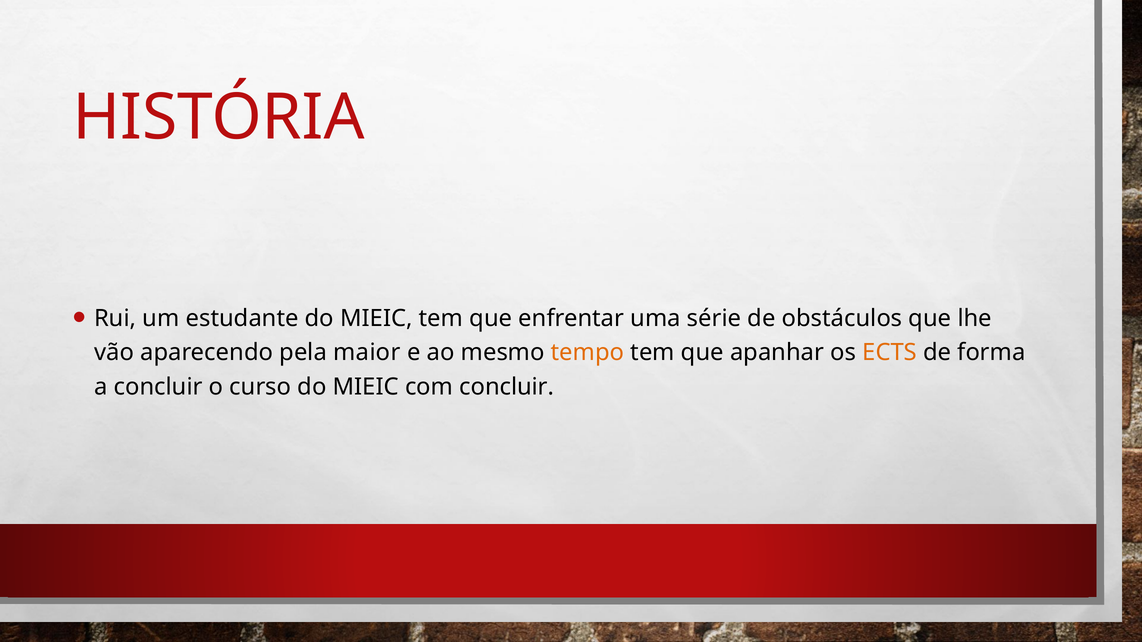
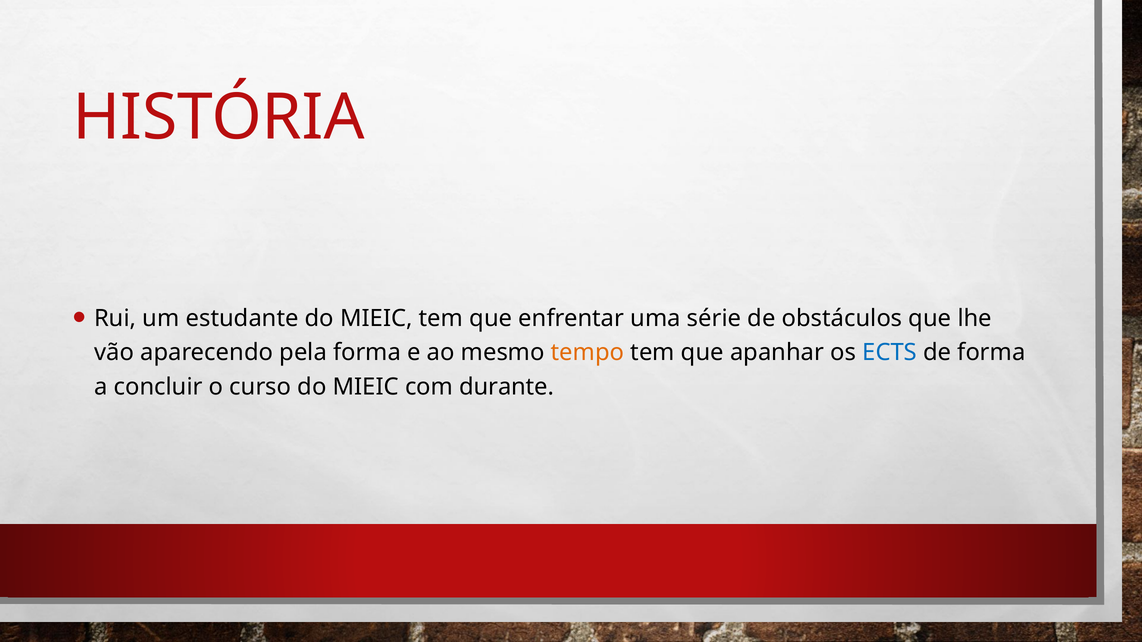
pela maior: maior -> forma (367, 353)
ECTS colour: orange -> blue (890, 353)
com concluir: concluir -> durante (507, 387)
